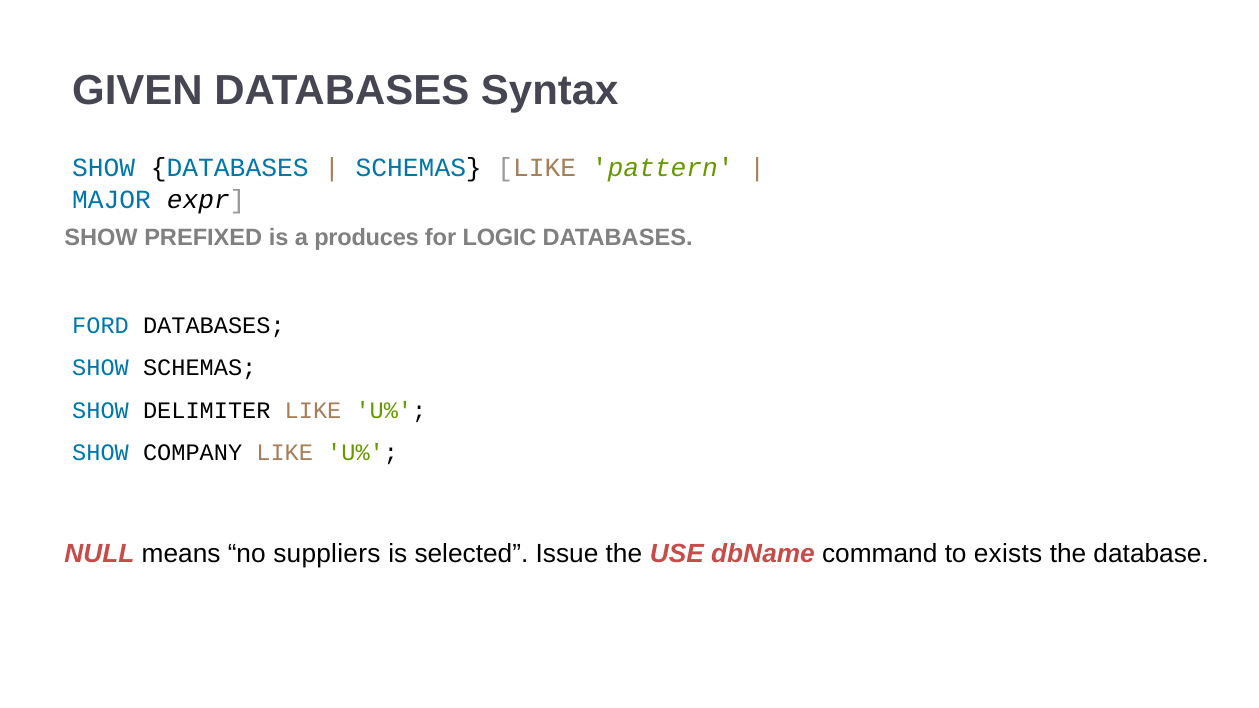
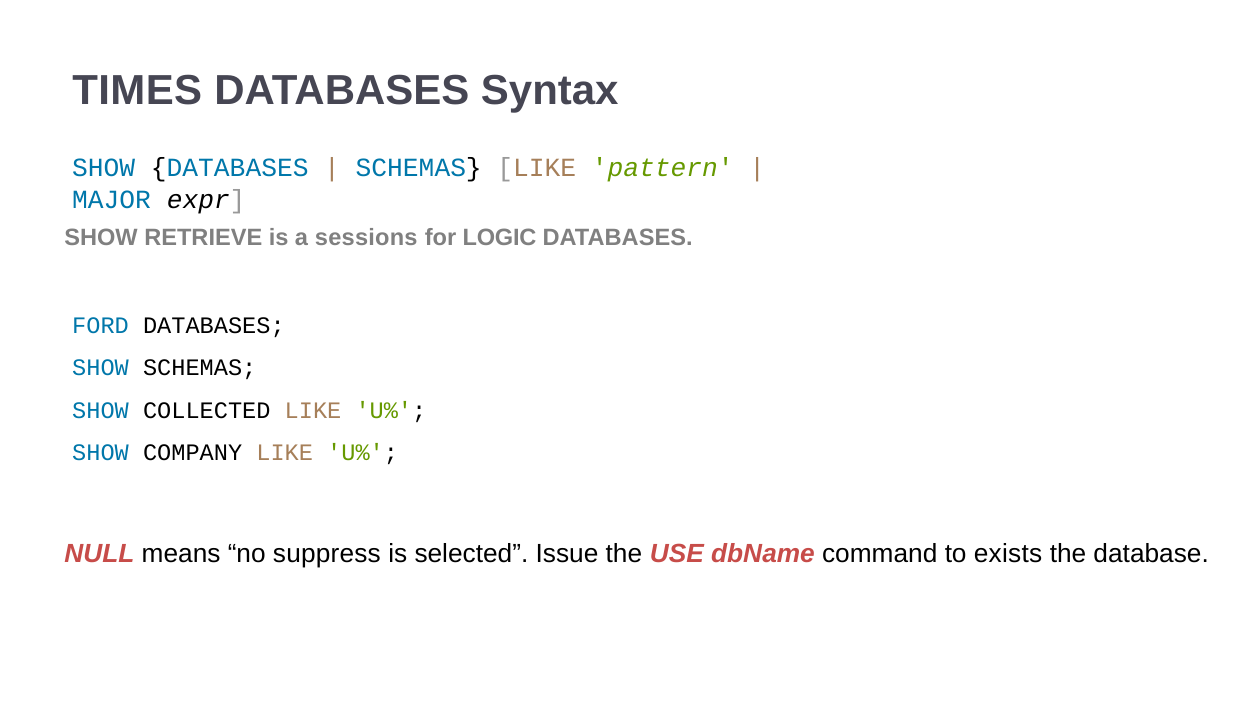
GIVEN: GIVEN -> TIMES (137, 91)
PREFIXED: PREFIXED -> RETRIEVE (203, 238)
produces: produces -> sessions (366, 238)
DELIMITER: DELIMITER -> COLLECTED (207, 411)
suppliers: suppliers -> suppress (327, 554)
